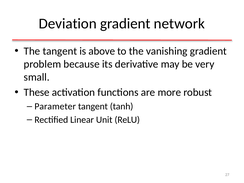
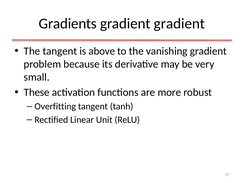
Deviation: Deviation -> Gradients (68, 24)
gradient network: network -> gradient (179, 24)
Parameter: Parameter -> Overfitting (55, 106)
